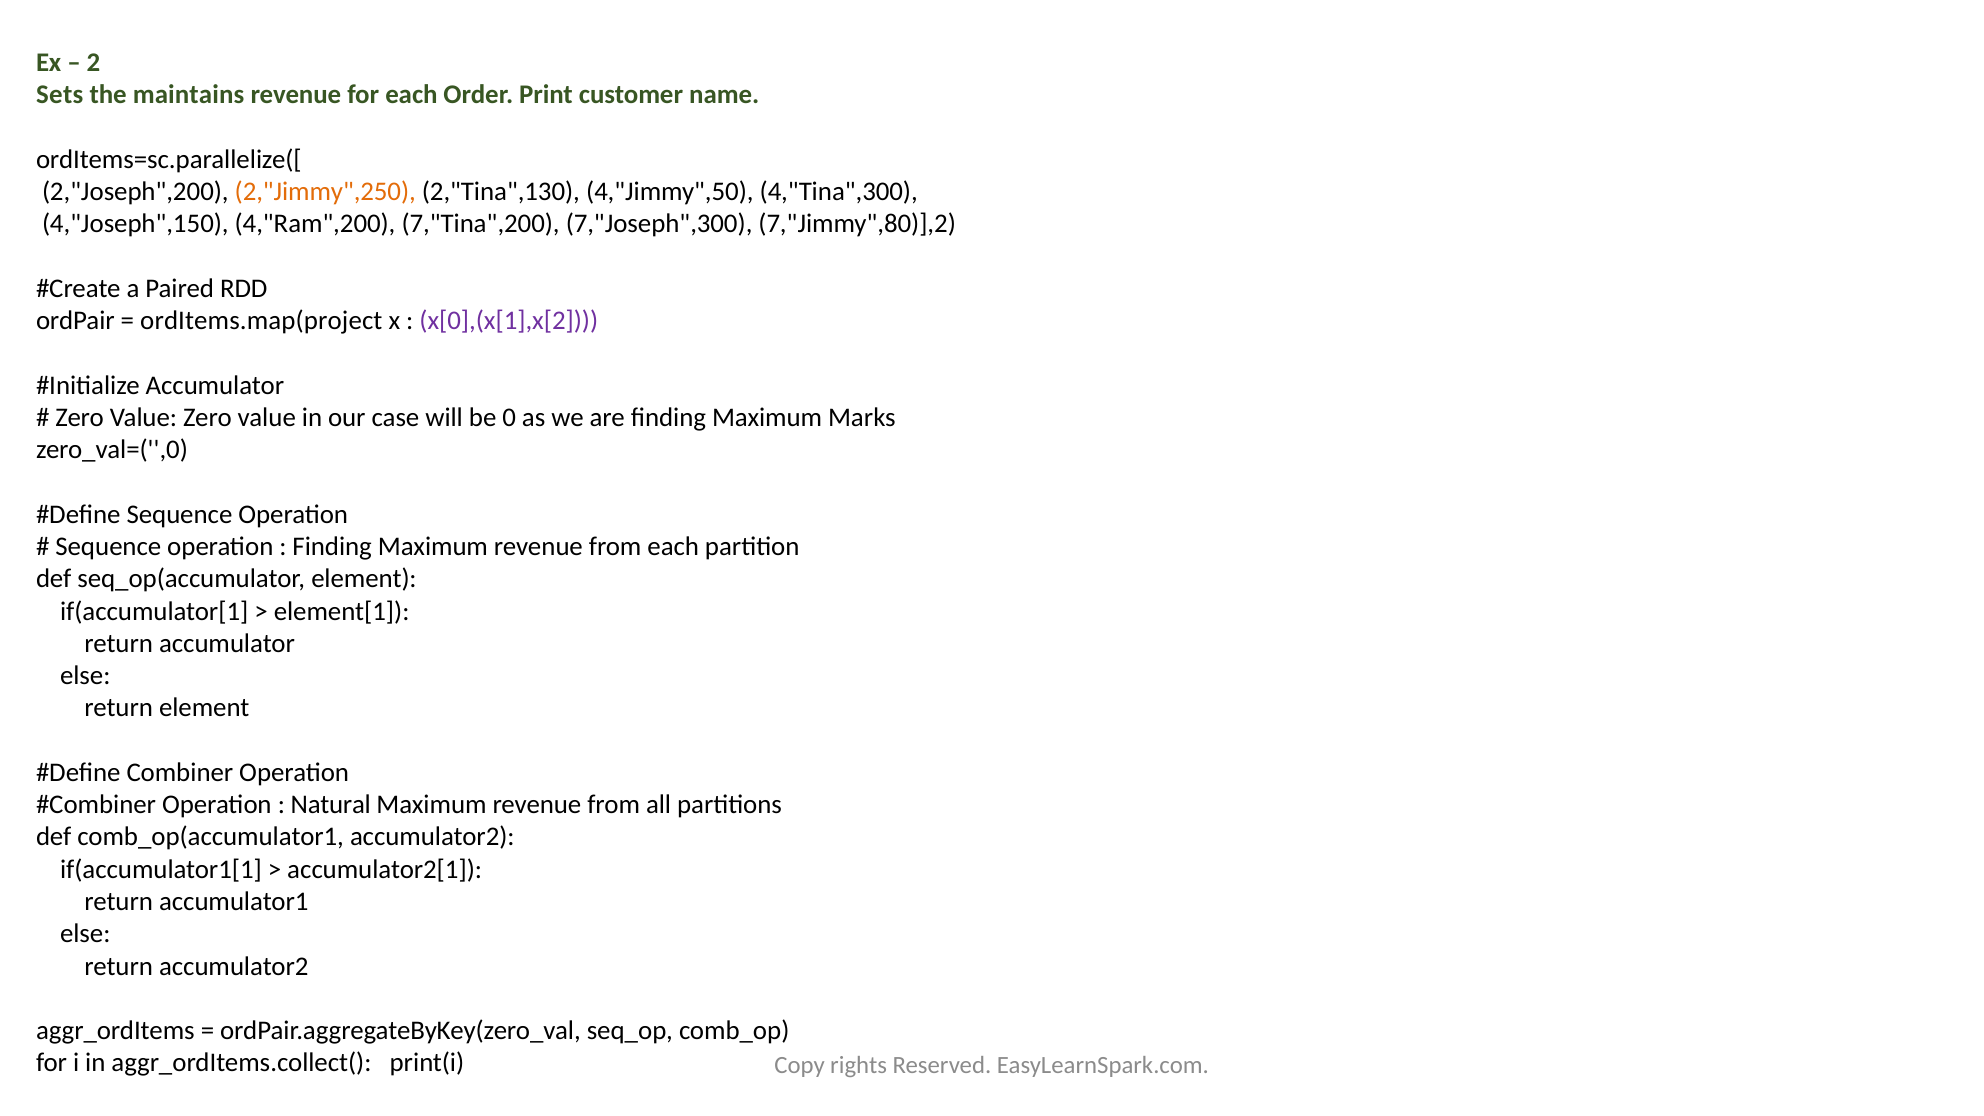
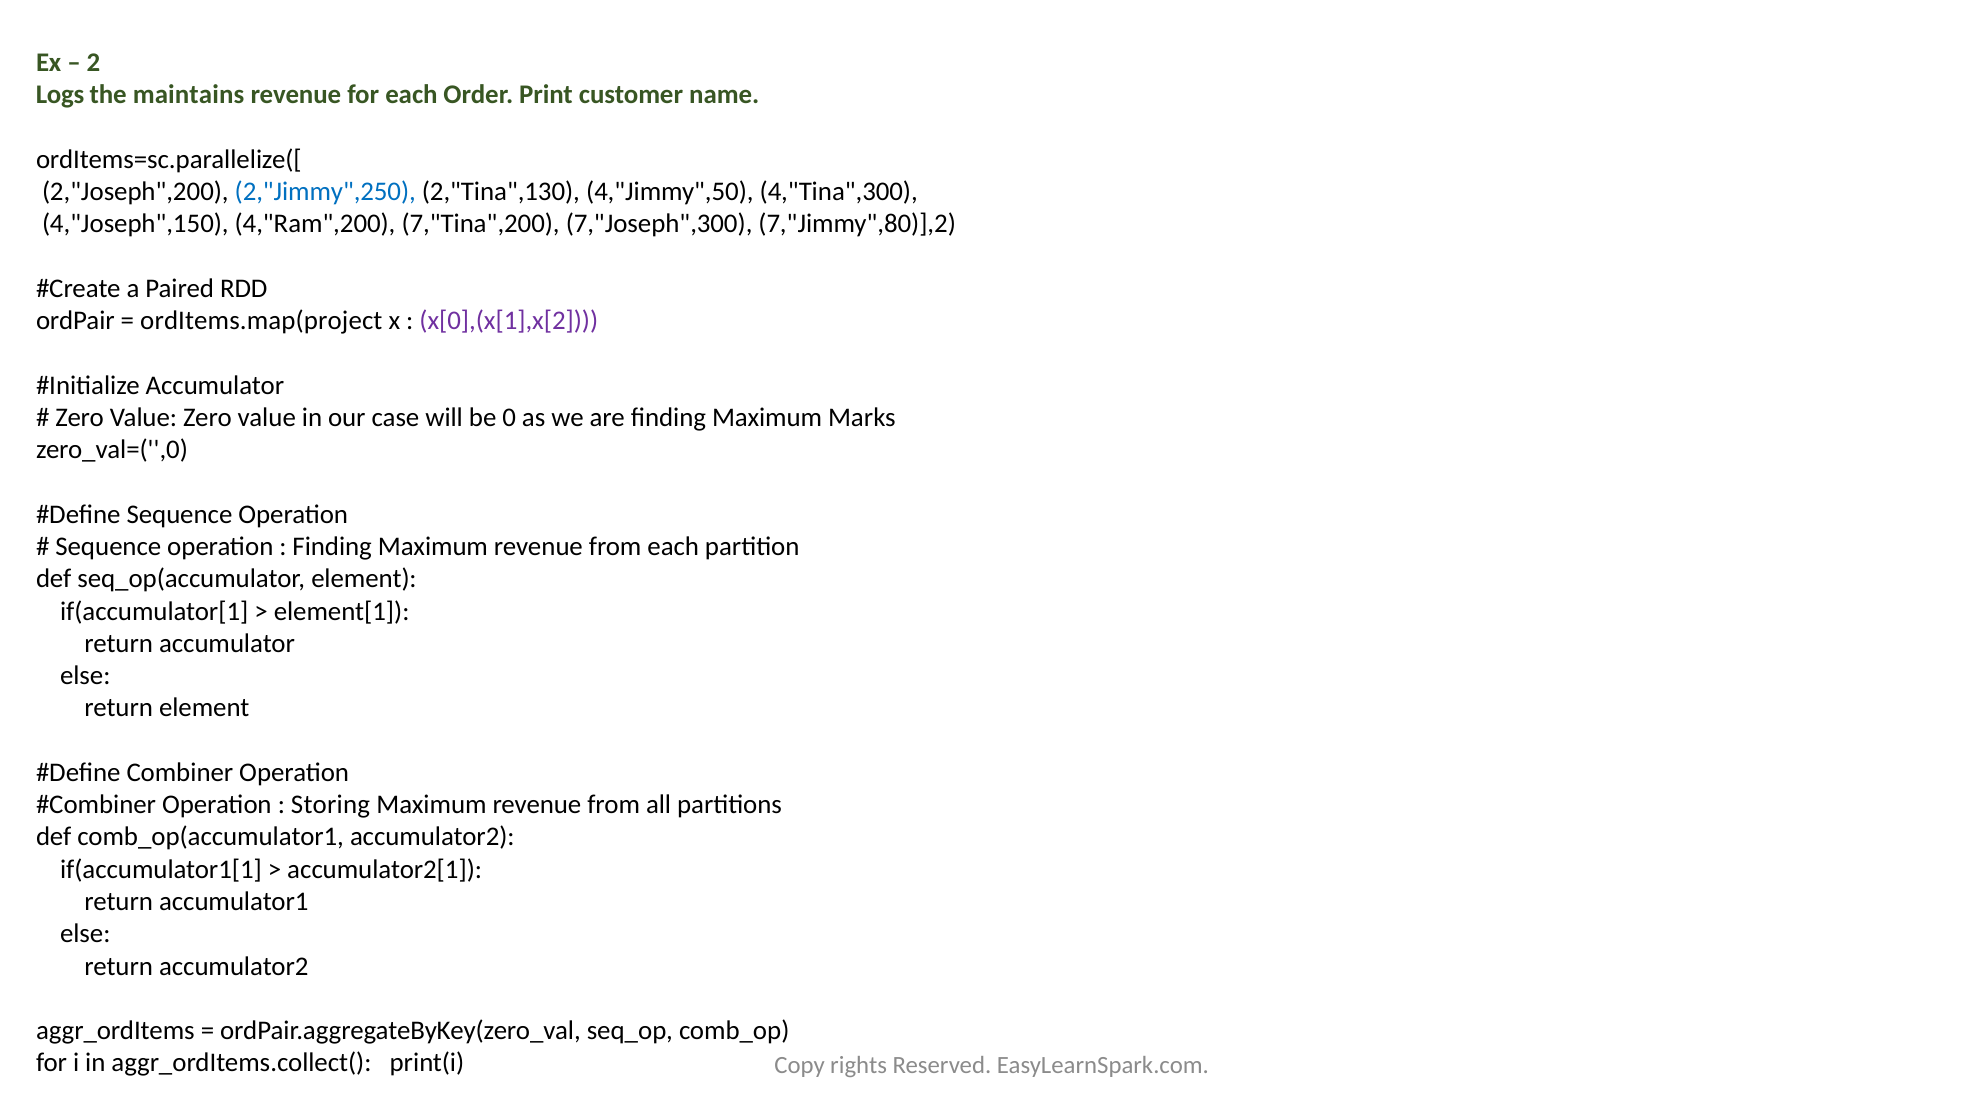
Sets: Sets -> Logs (60, 95)
2,"Jimmy",250 colour: orange -> blue (325, 192)
Natural: Natural -> Storing (331, 805)
